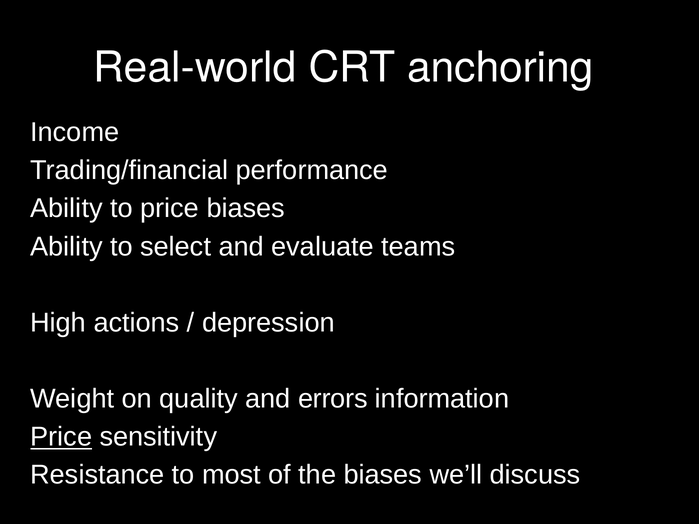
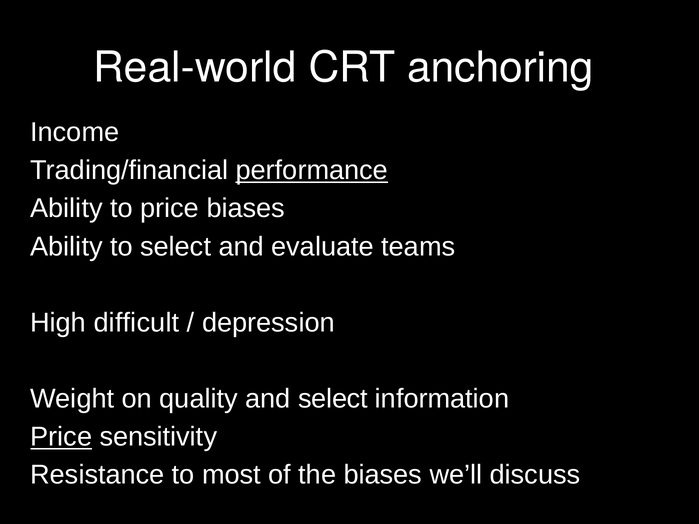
performance underline: none -> present (312, 170)
actions: actions -> difficult (136, 323)
and errors: errors -> select (333, 399)
